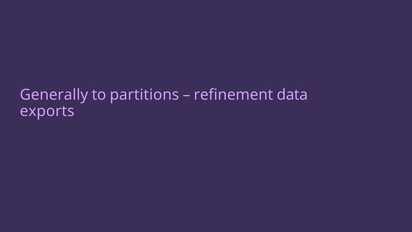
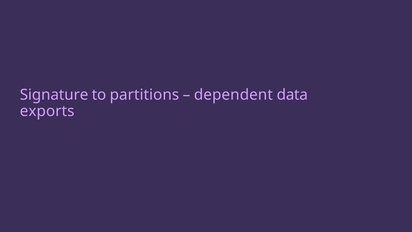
Generally: Generally -> Signature (54, 95)
refinement: refinement -> dependent (233, 95)
